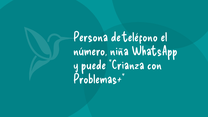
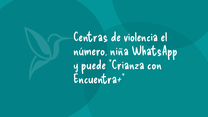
Persona: Persona -> Centras (91, 37)
teléfono: teléfono -> violencia (141, 37)
Problemas+: Problemas+ -> Encuentra+ (99, 79)
